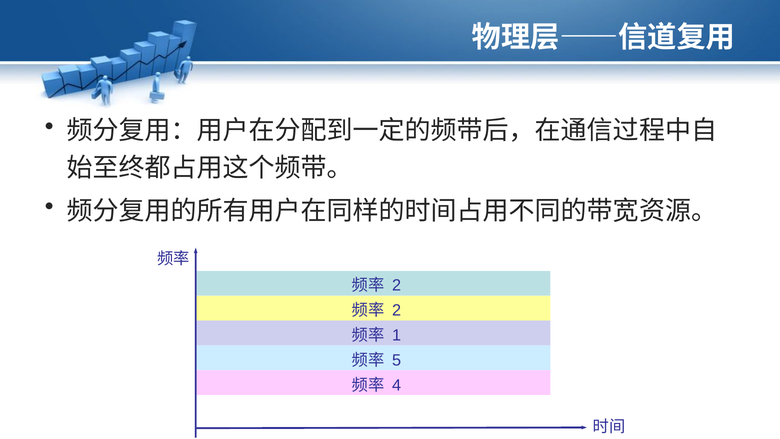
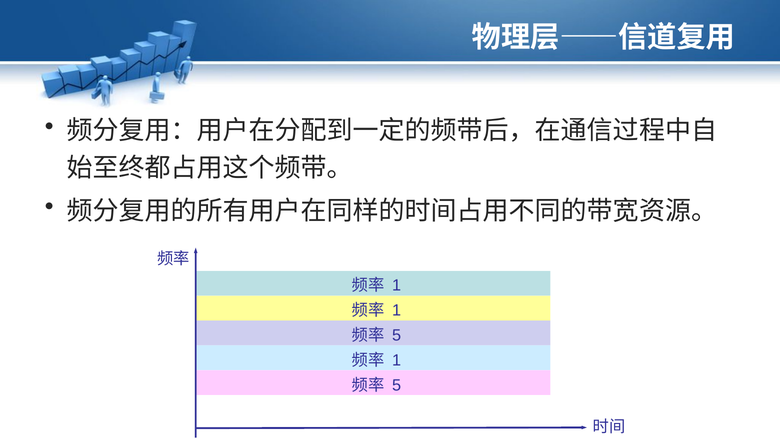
2: 2 -> 1 (397, 285)
2: 2 -> 1 (397, 310)
1: 1 -> 5 (397, 335)
5: 5 -> 1 (397, 360)
4: 4 -> 5 (397, 385)
